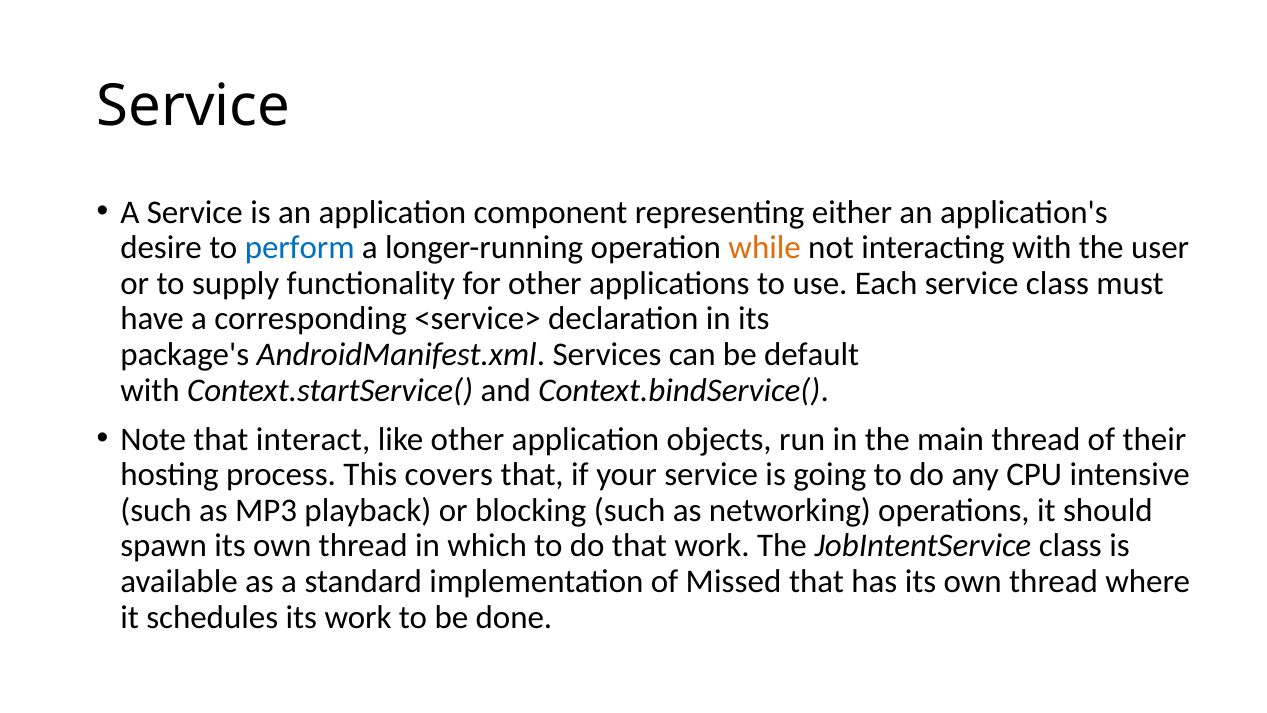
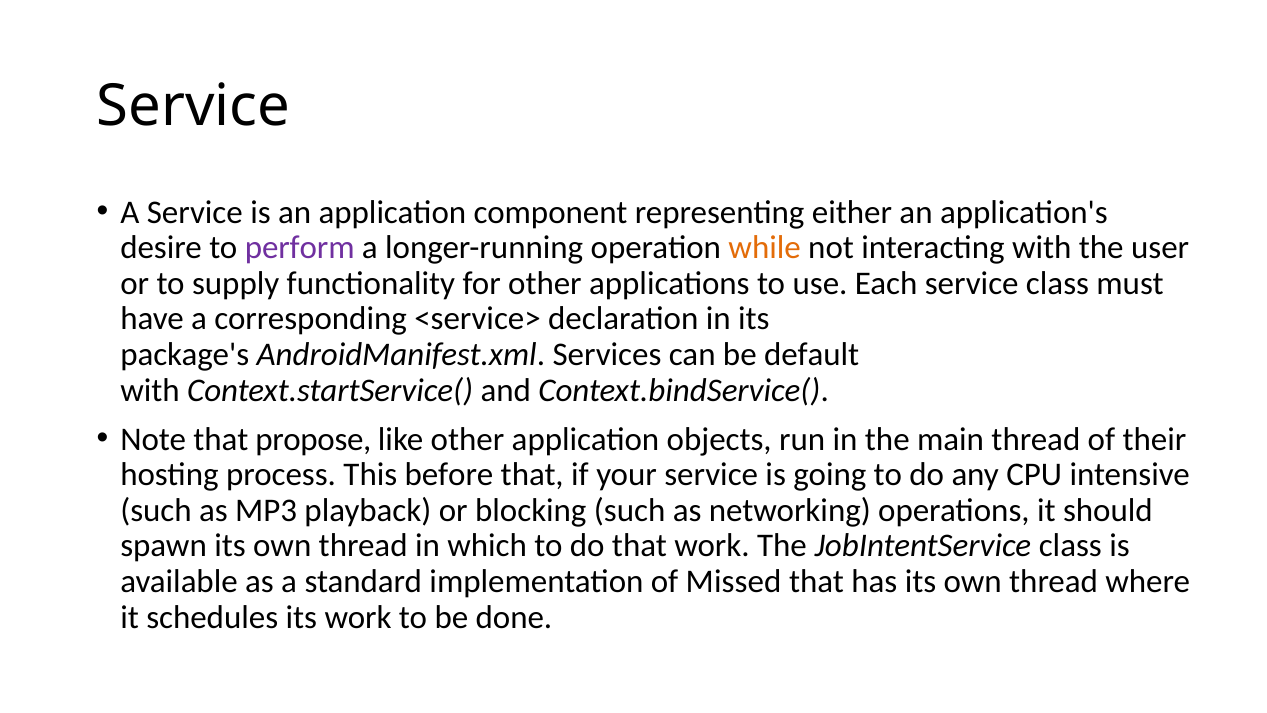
perform colour: blue -> purple (300, 248)
interact: interact -> propose (313, 439)
covers: covers -> before (449, 475)
